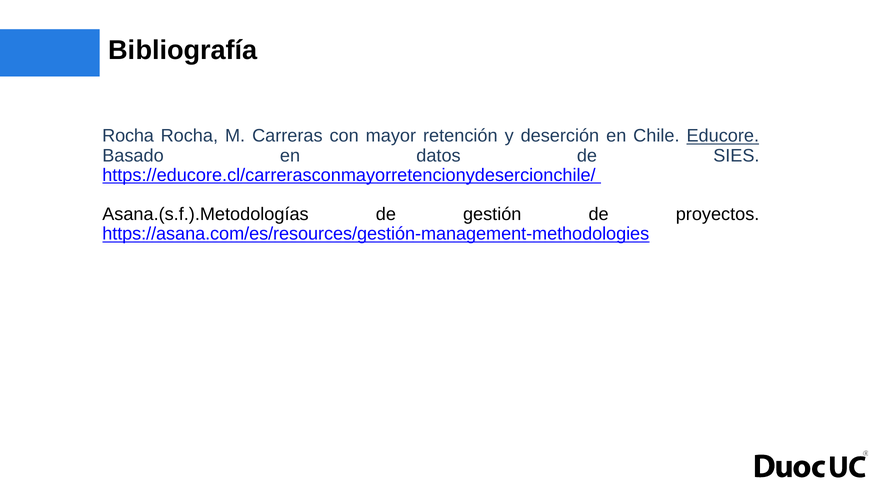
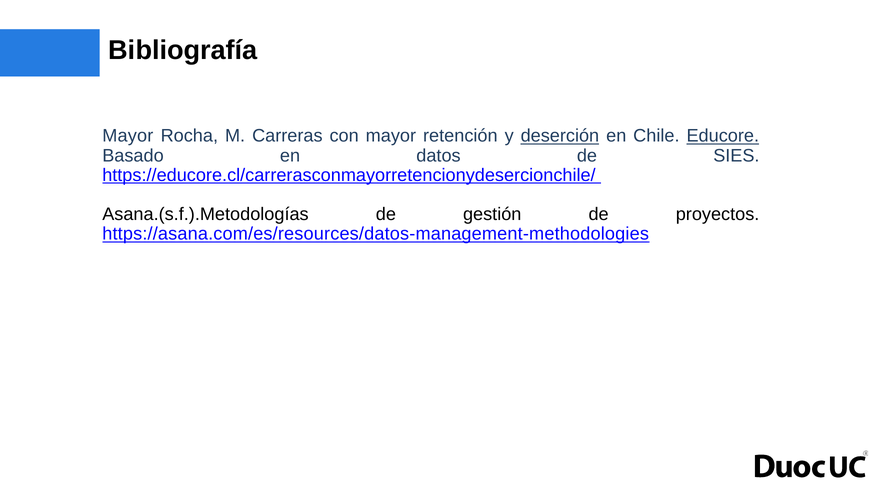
Rocha: Rocha -> Mayor (128, 136)
deserción underline: none -> present (560, 136)
https://asana.com/es/resources/gestión-management-methodologies: https://asana.com/es/resources/gestión-management-methodologies -> https://asana.com/es/resources/datos-management-methodologies (376, 234)
